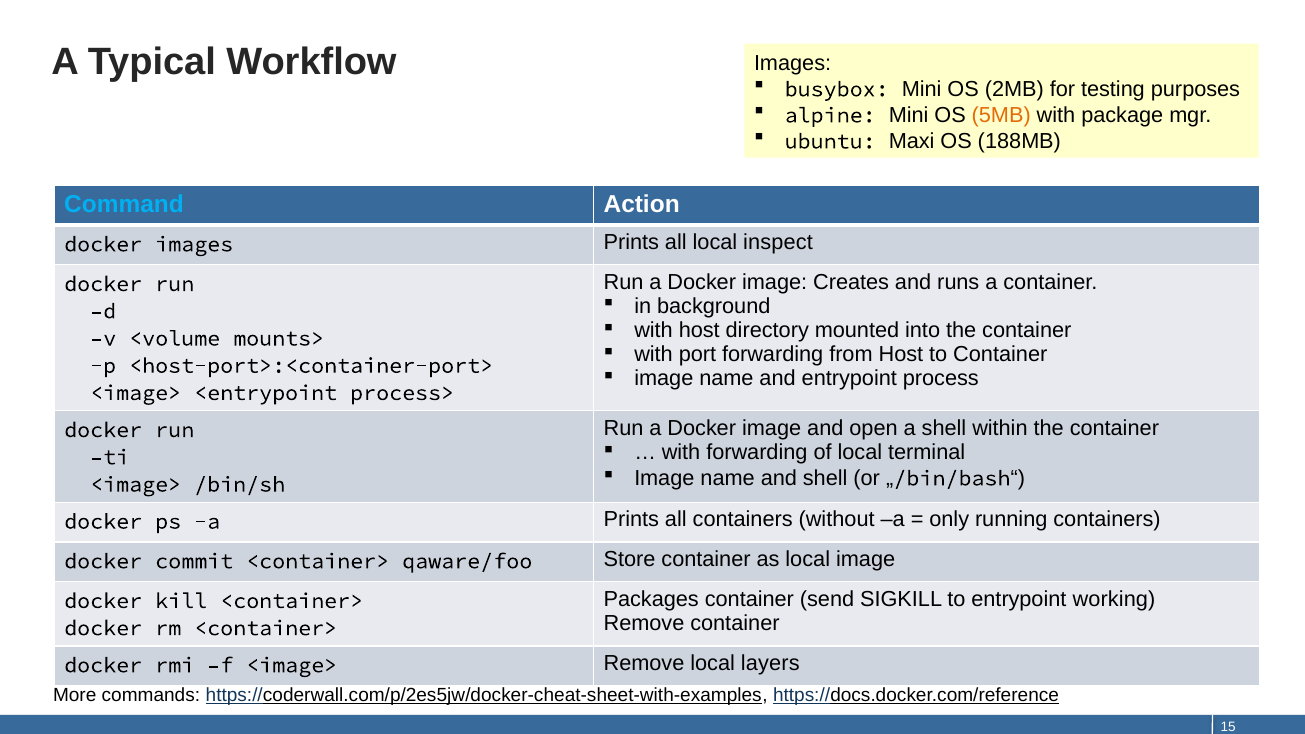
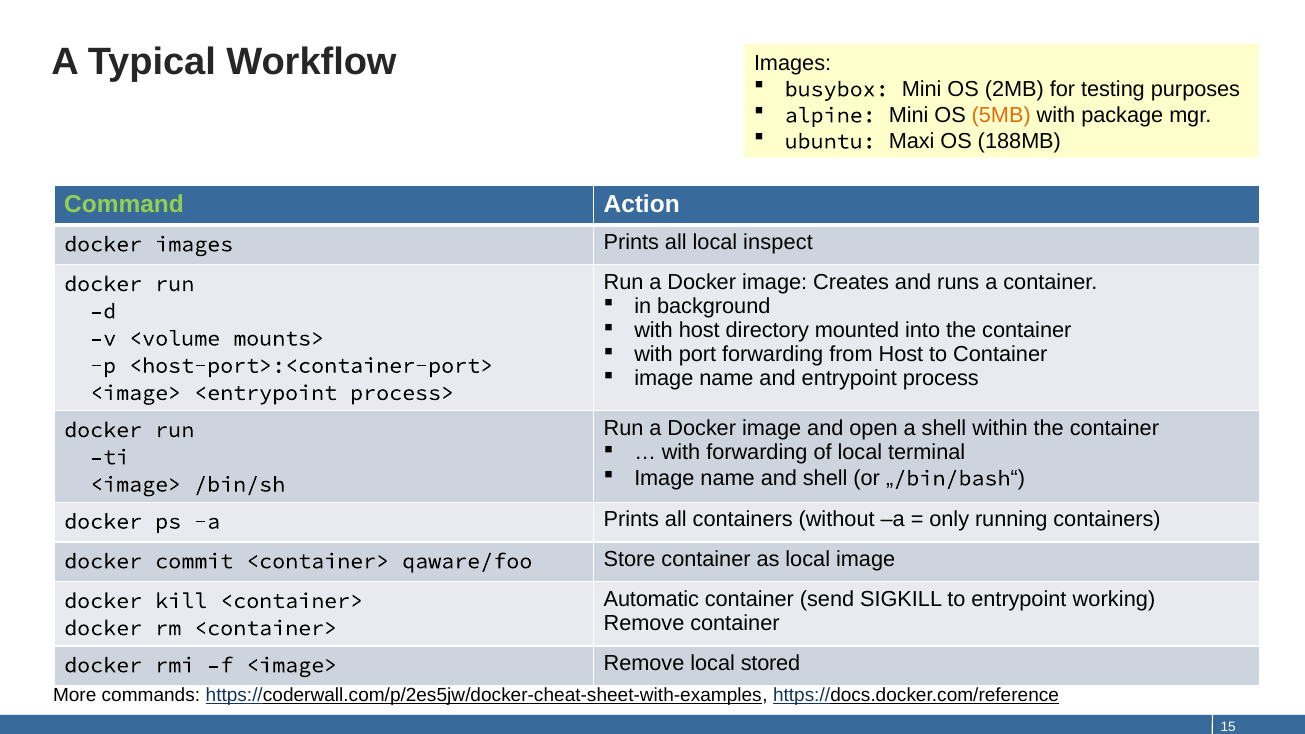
Command colour: light blue -> light green (124, 204)
Packages: Packages -> Automatic (651, 599)
layers: layers -> stored (770, 663)
